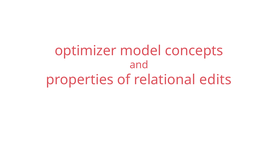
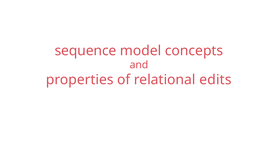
optimizer: optimizer -> sequence (86, 51)
